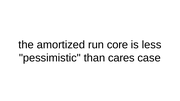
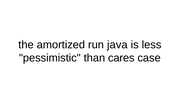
core: core -> java (117, 45)
